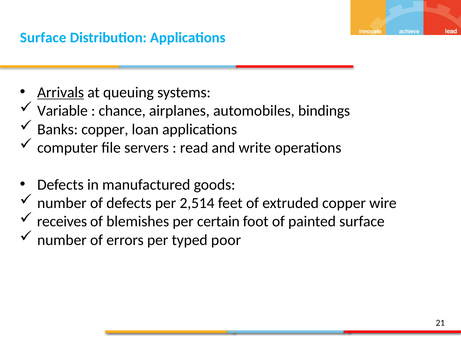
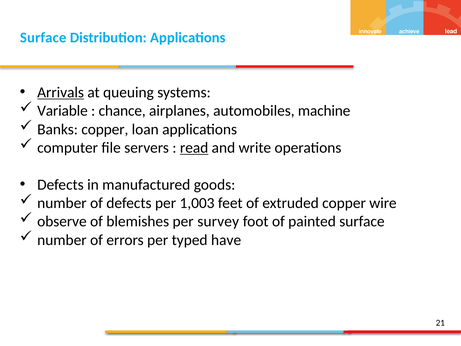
bindings: bindings -> machine (324, 111)
read underline: none -> present (194, 148)
2,514: 2,514 -> 1,003 (197, 203)
receives: receives -> observe (62, 221)
certain: certain -> survey (218, 221)
poor: poor -> have (226, 240)
